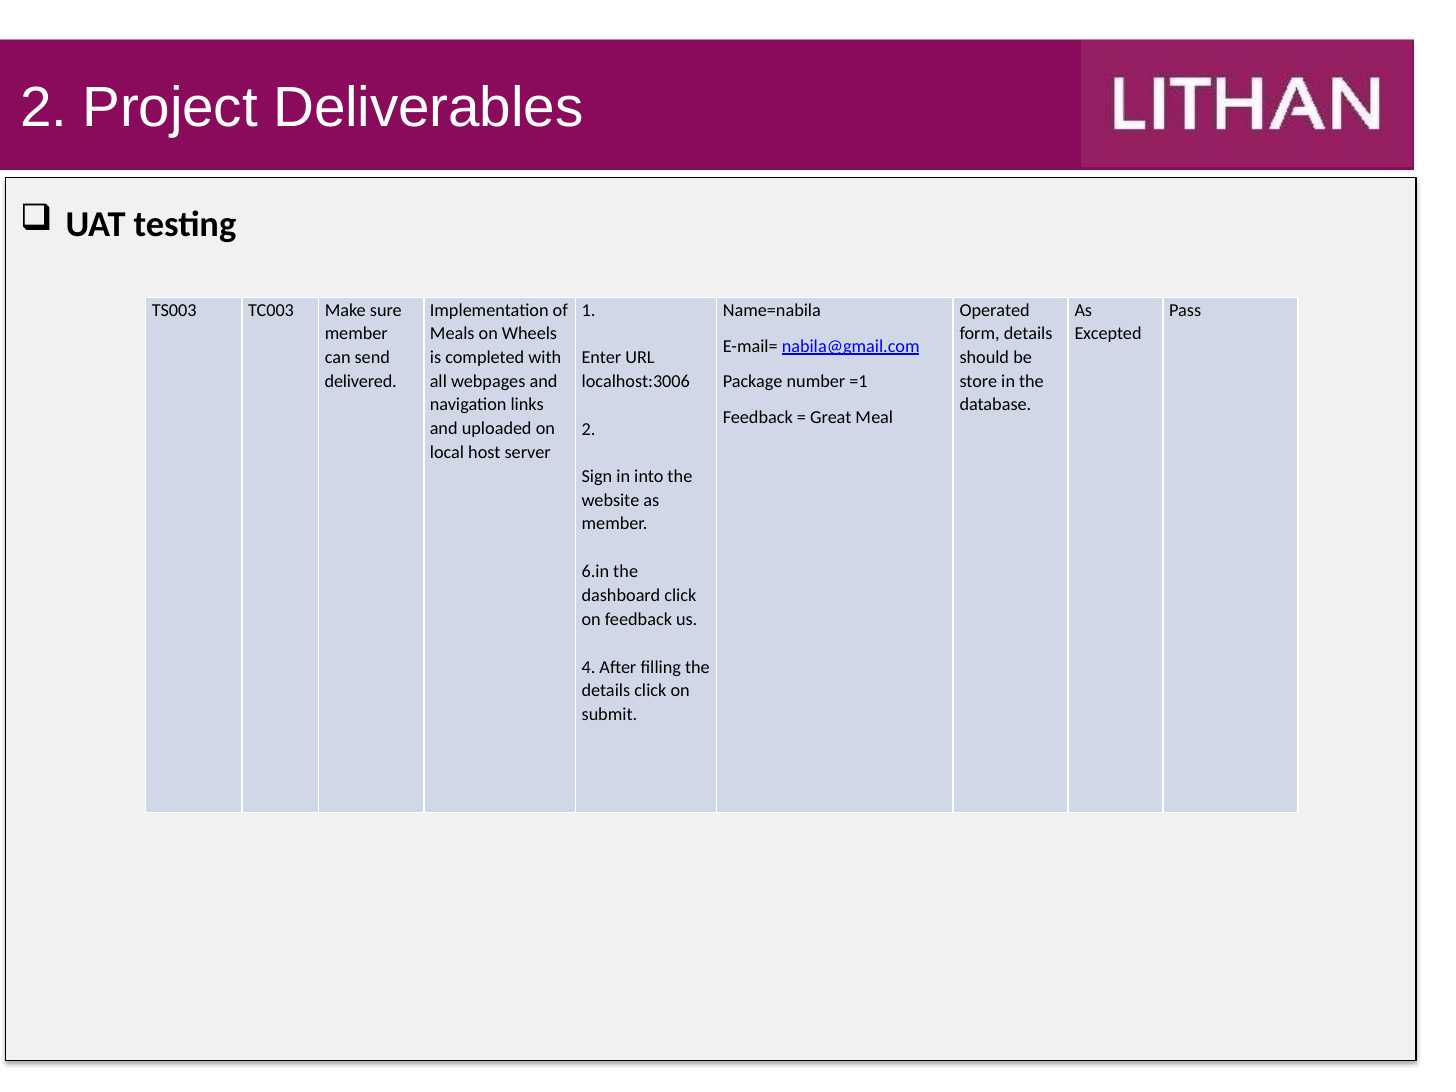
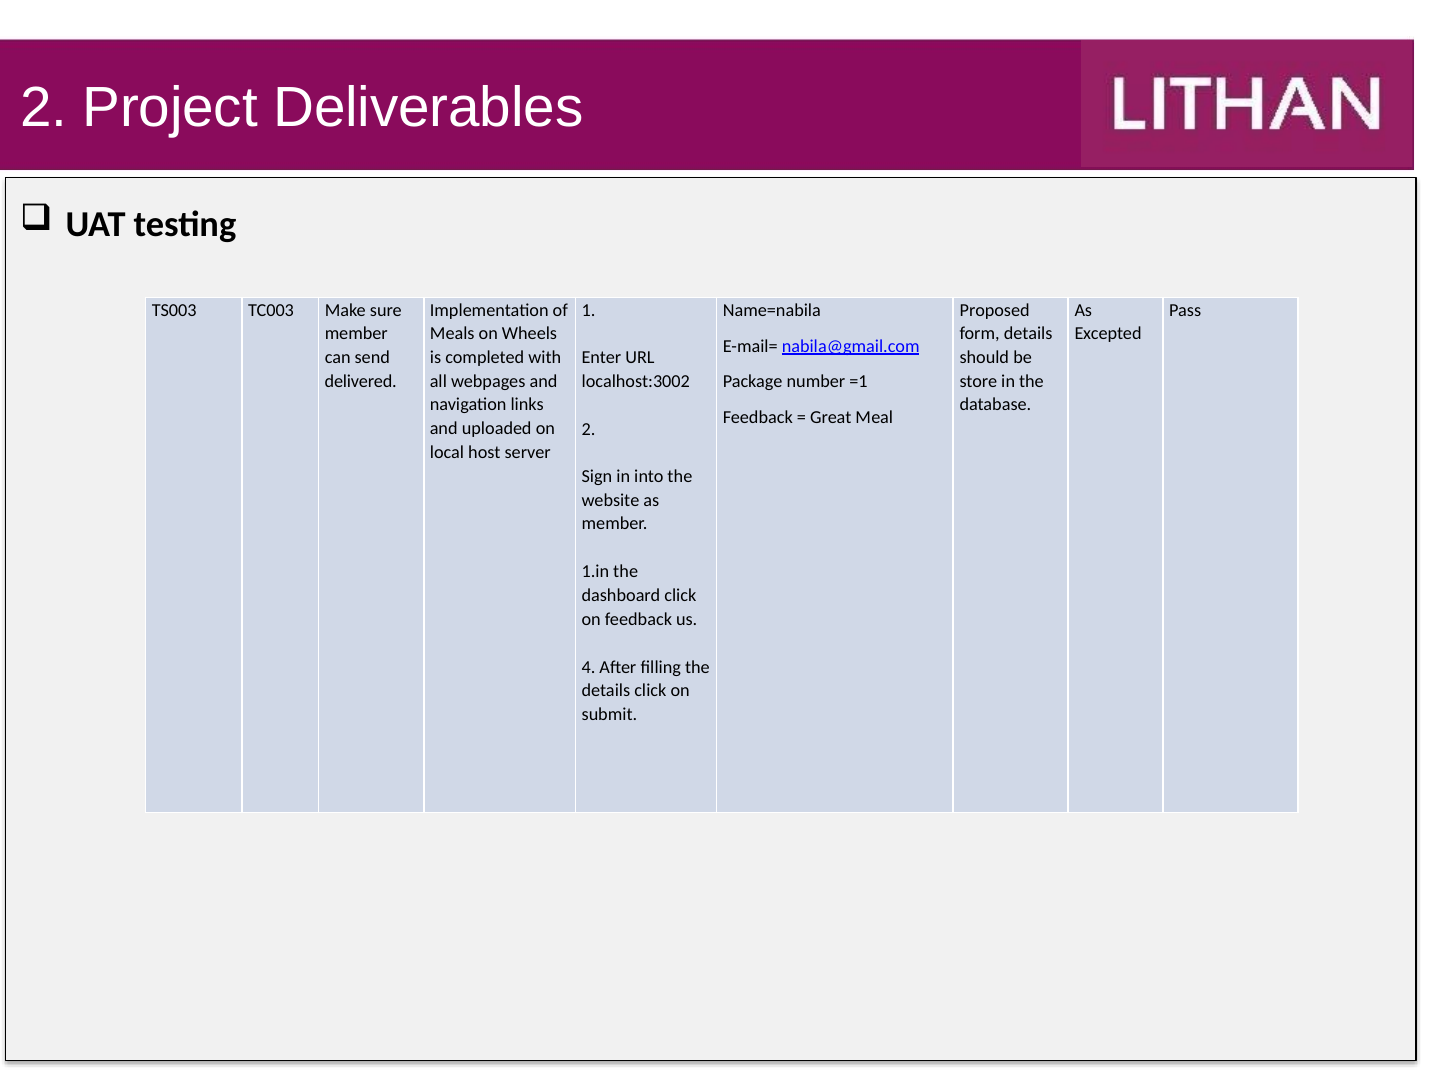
Operated: Operated -> Proposed (995, 310)
localhost:3006: localhost:3006 -> localhost:3002 (636, 381)
6.in: 6.in -> 1.in (595, 572)
